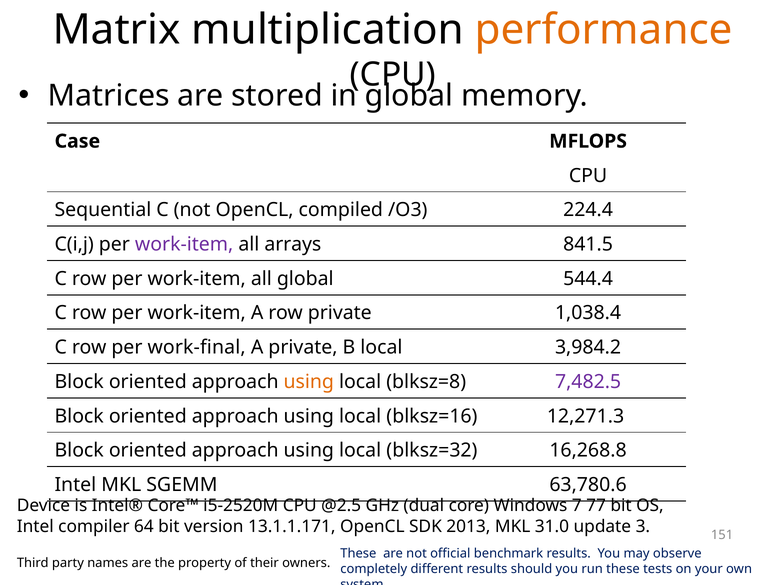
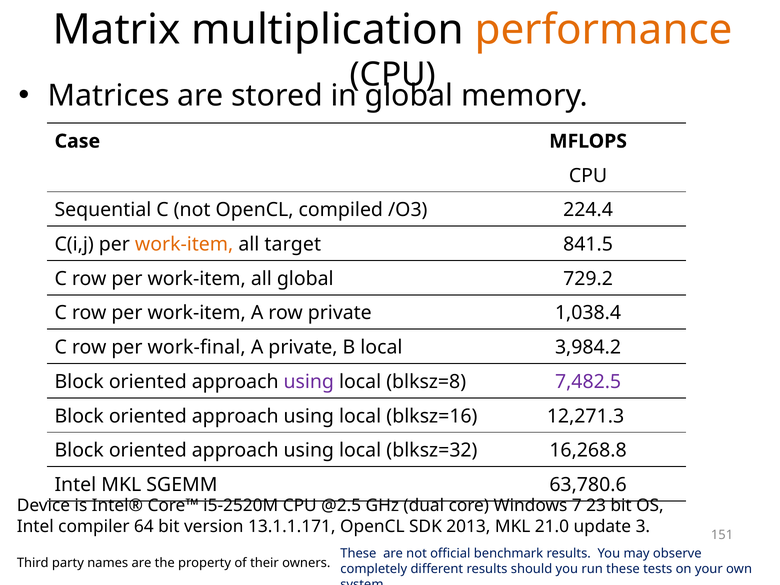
work-item colour: purple -> orange (184, 244)
arrays: arrays -> target (293, 244)
544.4: 544.4 -> 729.2 (588, 279)
using colour: orange -> purple (309, 382)
77: 77 -> 23 (596, 506)
31.0: 31.0 -> 21.0 (552, 526)
